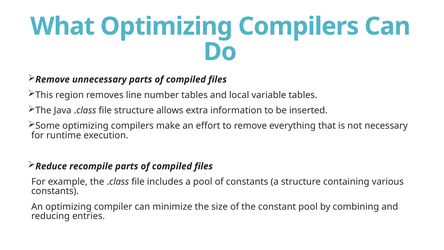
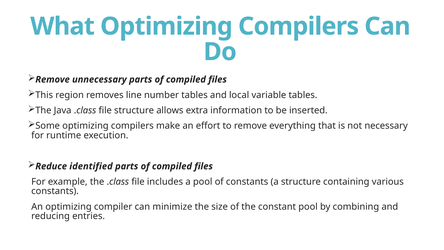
recompile: recompile -> identified (91, 166)
